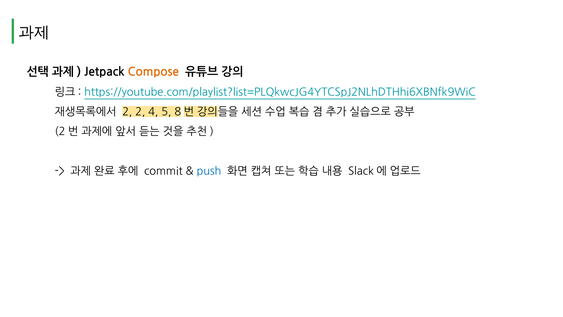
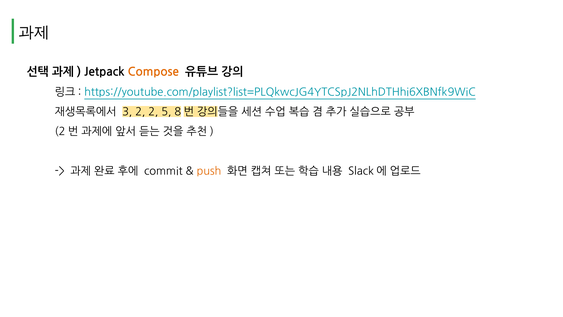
2: 2 -> 3 (127, 112)
2 4: 4 -> 2 (153, 112)
push colour: blue -> orange (209, 171)
